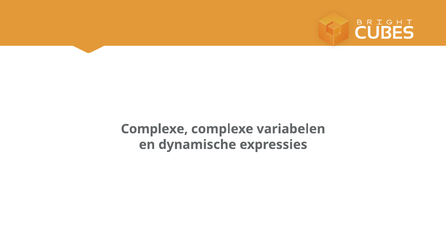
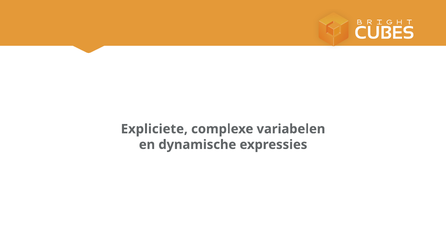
Complexe: Complexe -> Expliciete (154, 129)
